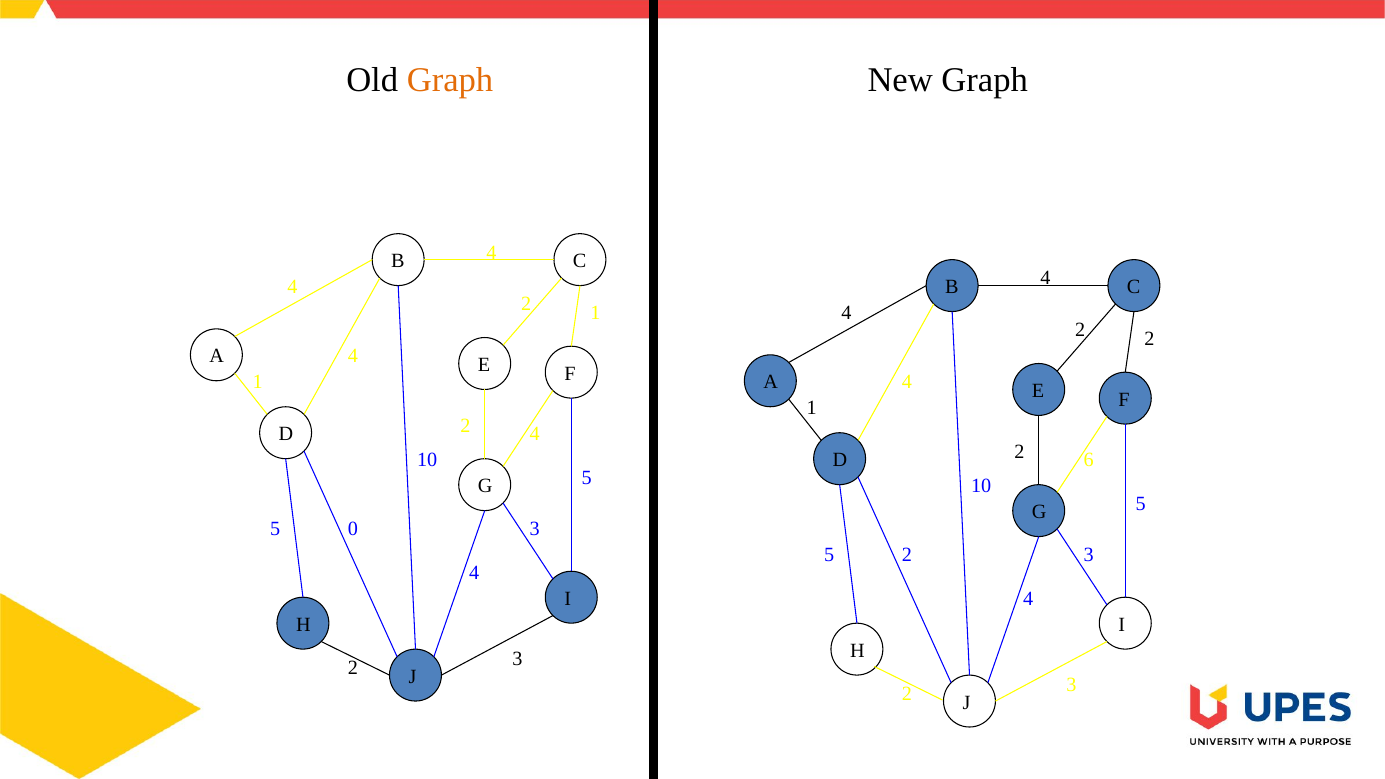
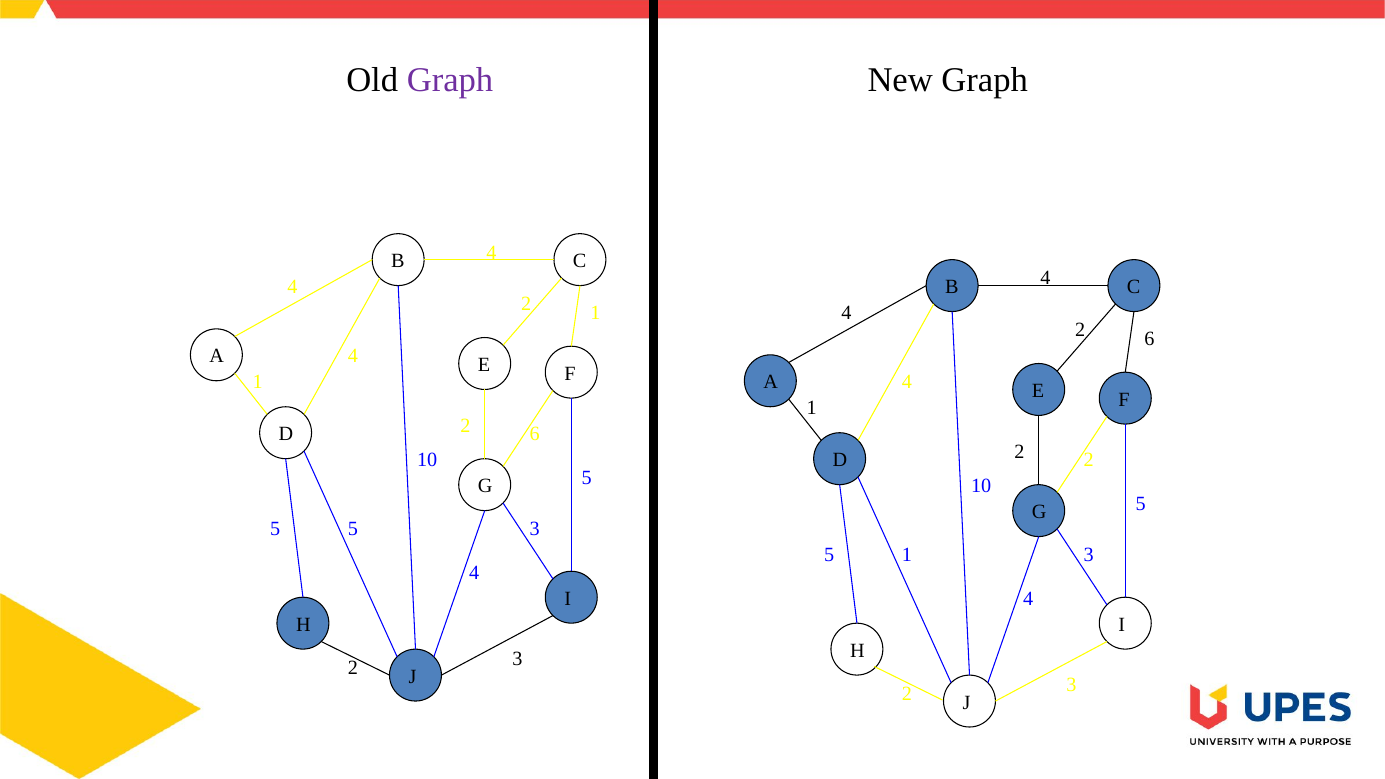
Graph colour: orange -> purple (450, 80)
2: 2 -> 6 (1149, 339)
4: 4 -> 6 (535, 434)
6: 6 -> 2 (1089, 460)
5 0: 0 -> 5 (353, 529)
5 2: 2 -> 1 (907, 555)
